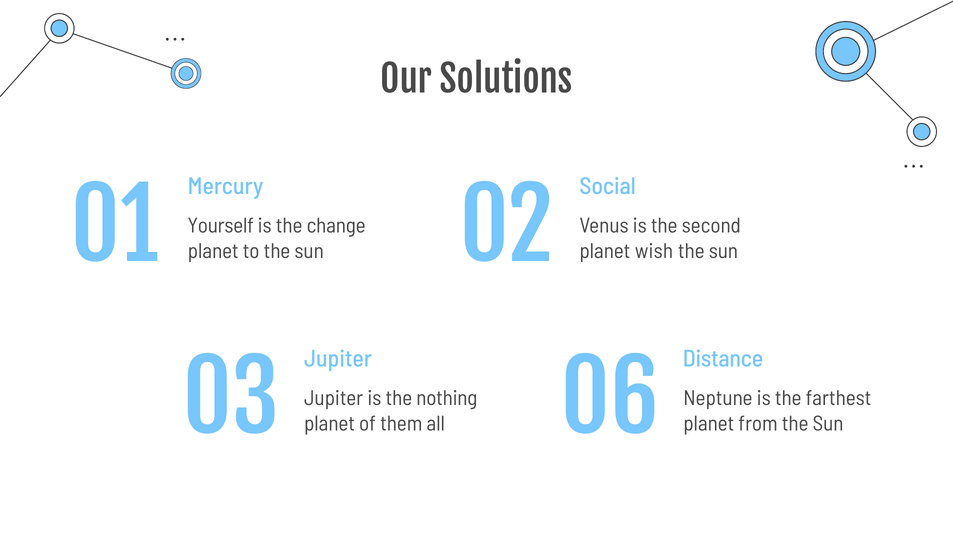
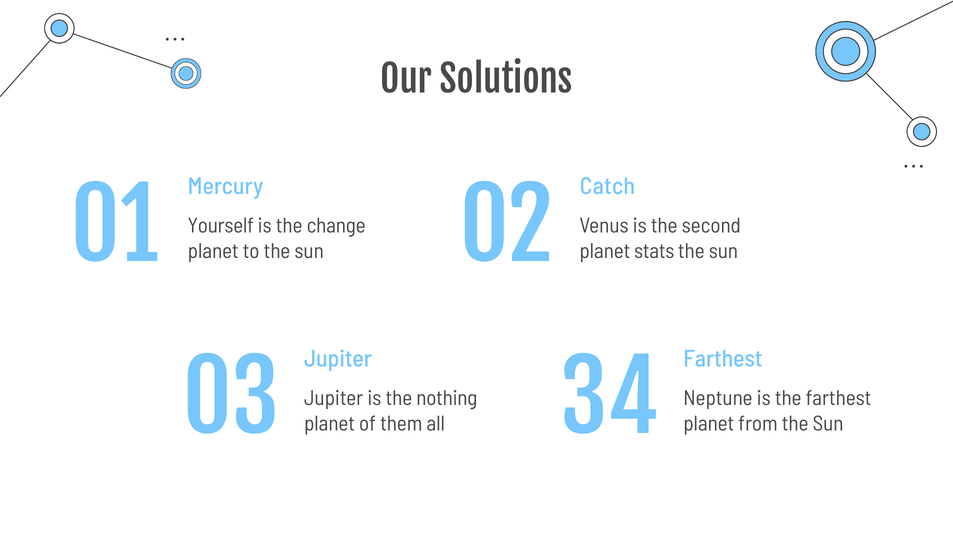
Social: Social -> Catch (607, 187)
wish: wish -> stats (654, 251)
Distance: Distance -> Farthest (723, 359)
06: 06 -> 34 (610, 402)
